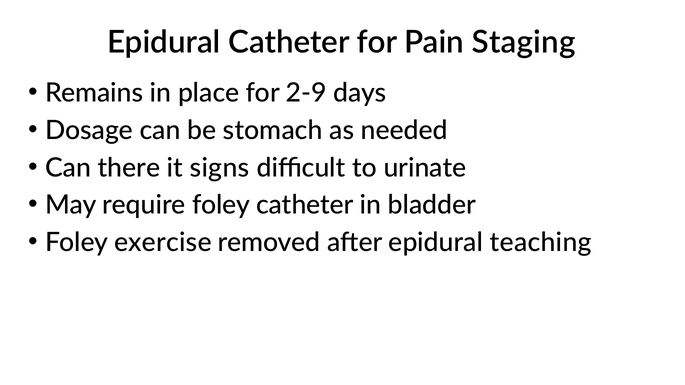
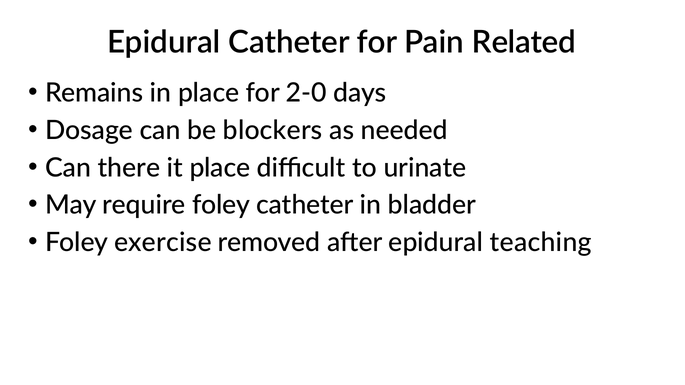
Staging: Staging -> Related (524, 42)
2-9: 2-9 -> 2-0 (306, 93)
stomach: stomach -> blockers (273, 131)
it signs: signs -> place (220, 168)
